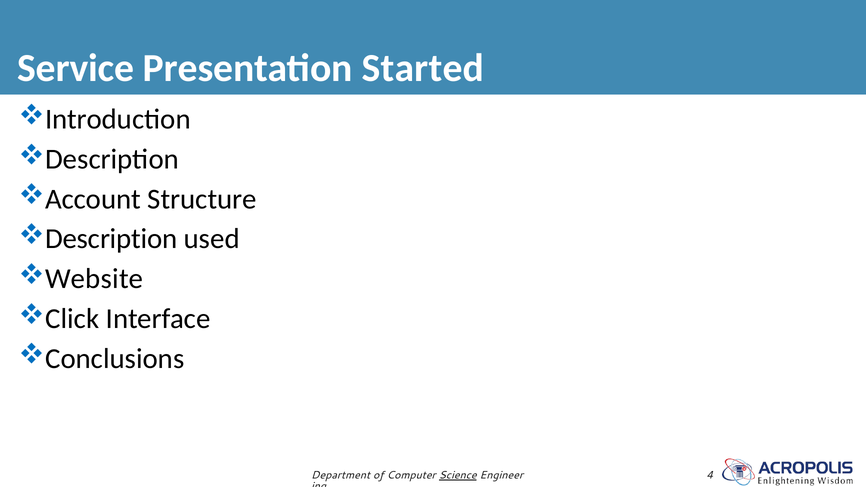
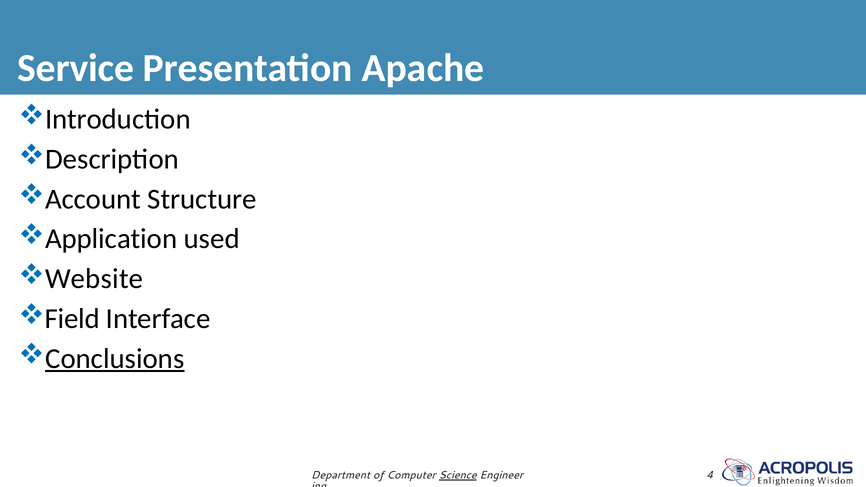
Started: Started -> Apache (423, 68)
Description: Description -> Application (111, 239)
Click: Click -> Field (72, 319)
Conclusions underline: none -> present (115, 359)
